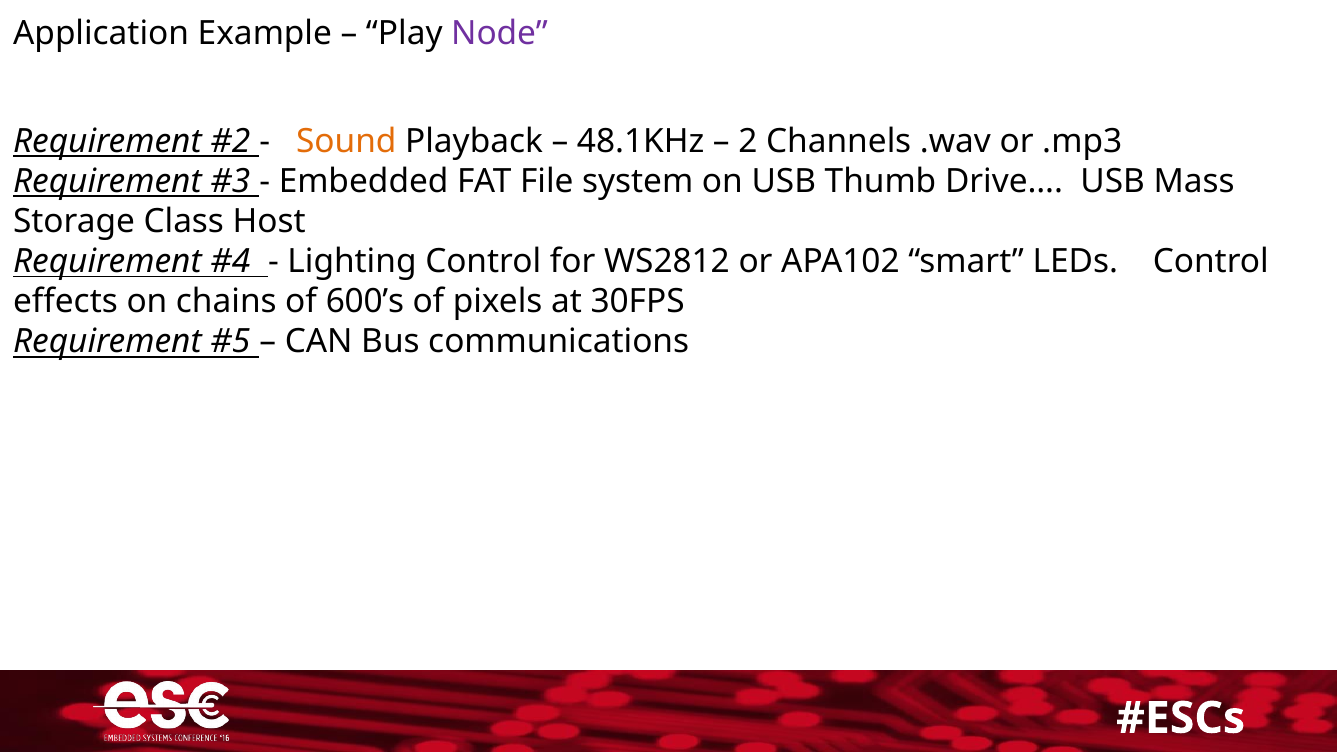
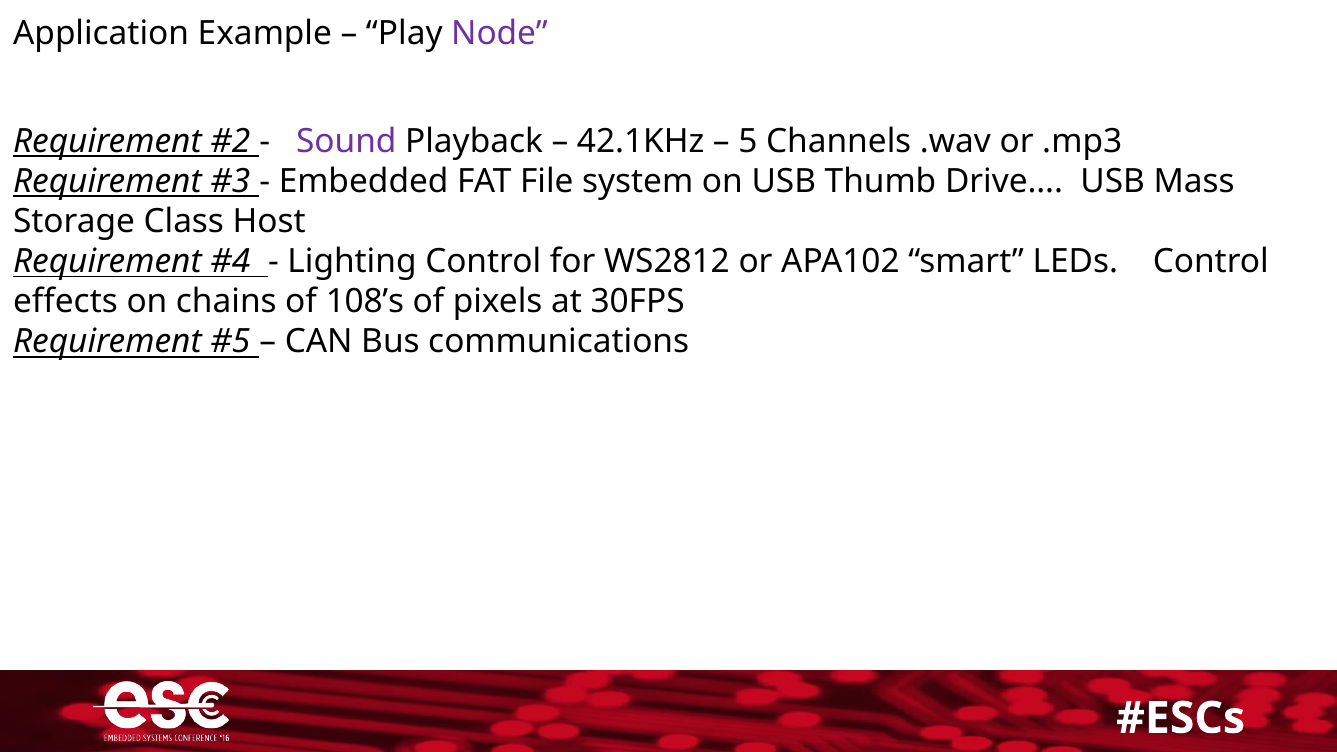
Sound colour: orange -> purple (346, 141)
48.1KHz: 48.1KHz -> 42.1KHz (641, 141)
2: 2 -> 5 (748, 141)
600’s: 600’s -> 108’s (365, 302)
